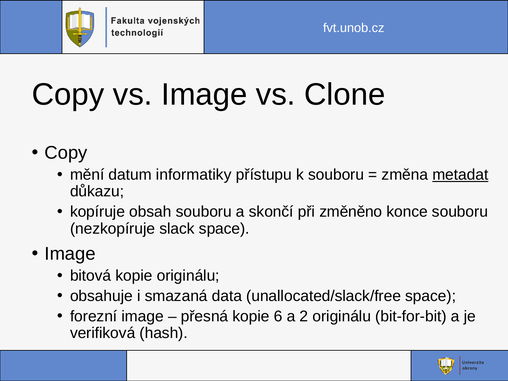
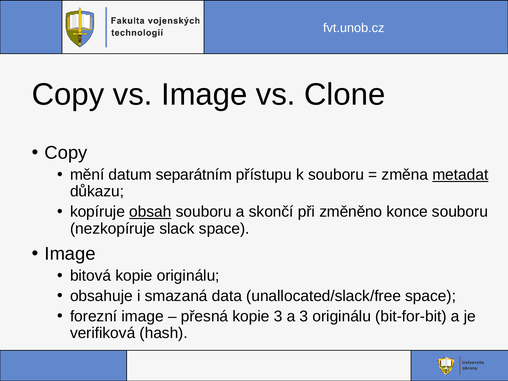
informatiky: informatiky -> separátním (194, 175)
obsah underline: none -> present (150, 212)
kopie 6: 6 -> 3 (278, 316)
a 2: 2 -> 3 (304, 316)
